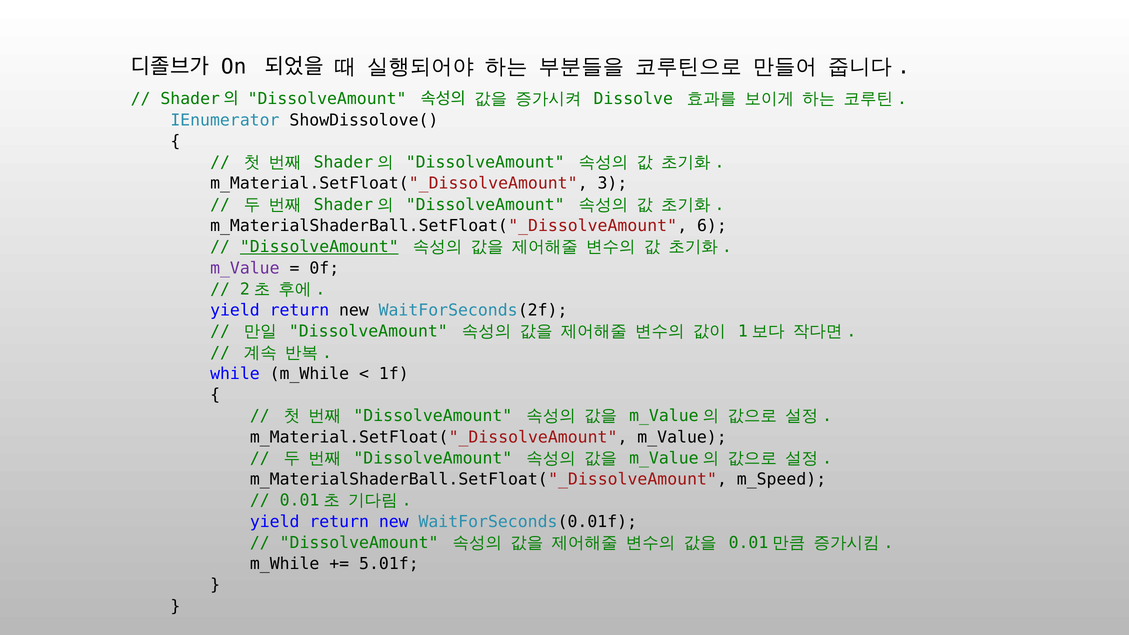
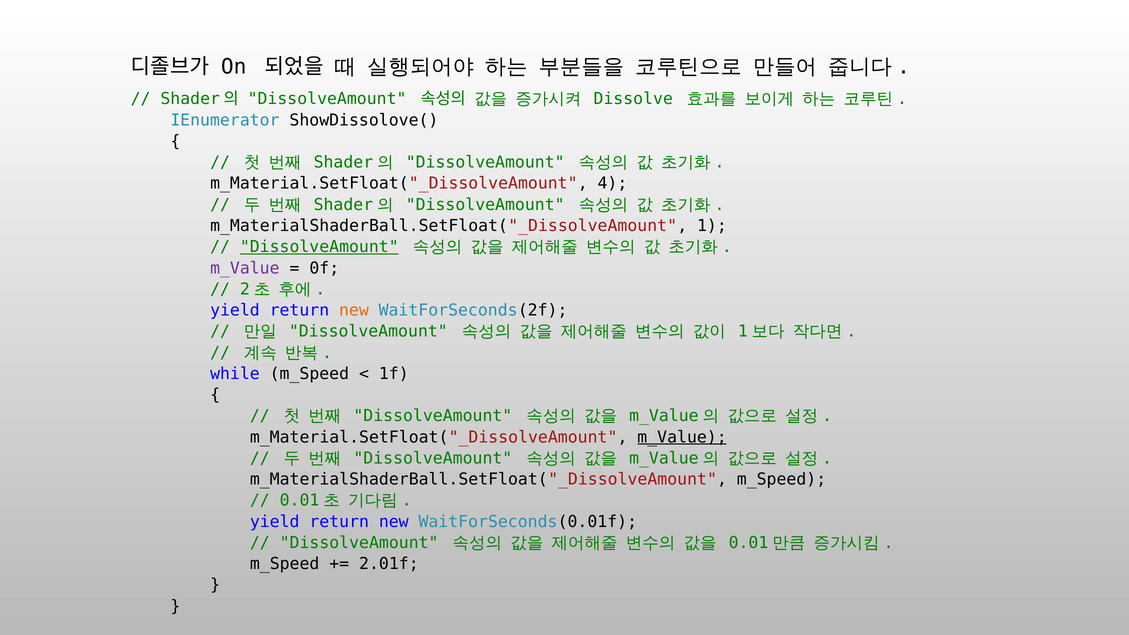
3: 3 -> 4 (612, 184)
6: 6 -> 1 (712, 226)
new colour: black -> orange (354, 310)
while m_While: m_While -> m_Speed (309, 374)
m_Value underline: none -> present (682, 437)
m_While: m_While -> m_Speed (285, 564)
5.01f: 5.01f -> 2.01f (389, 564)
